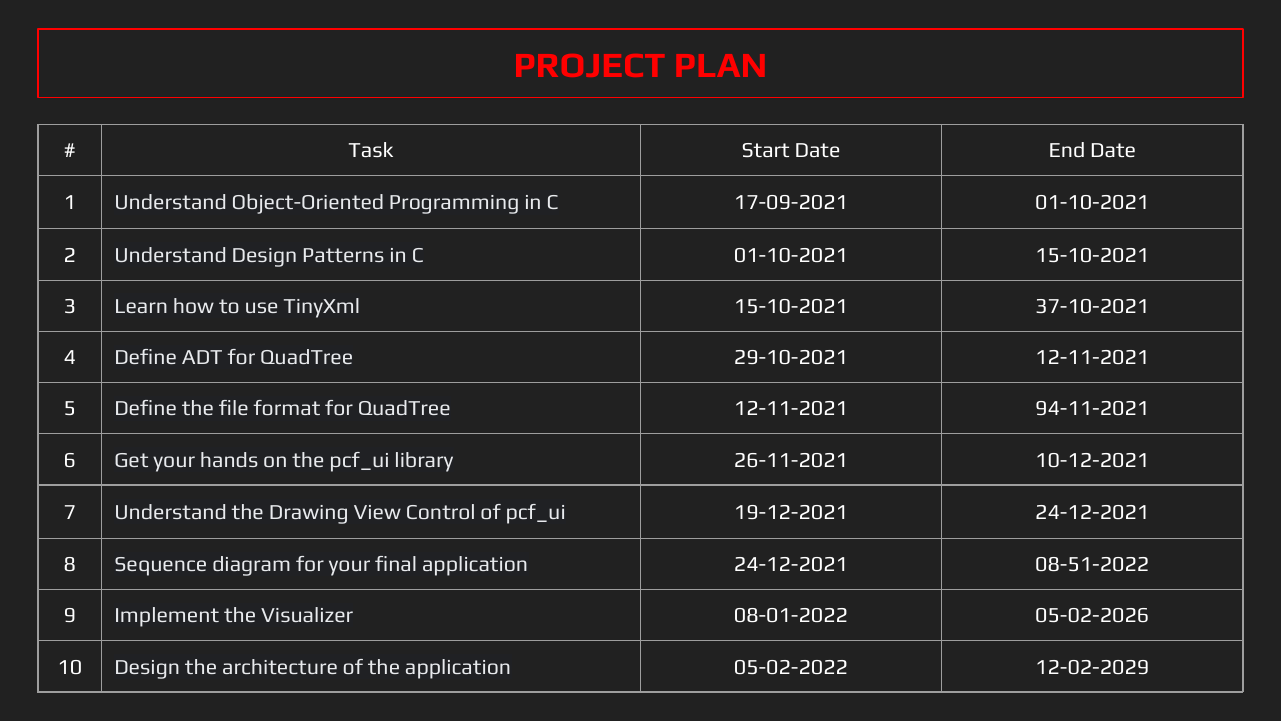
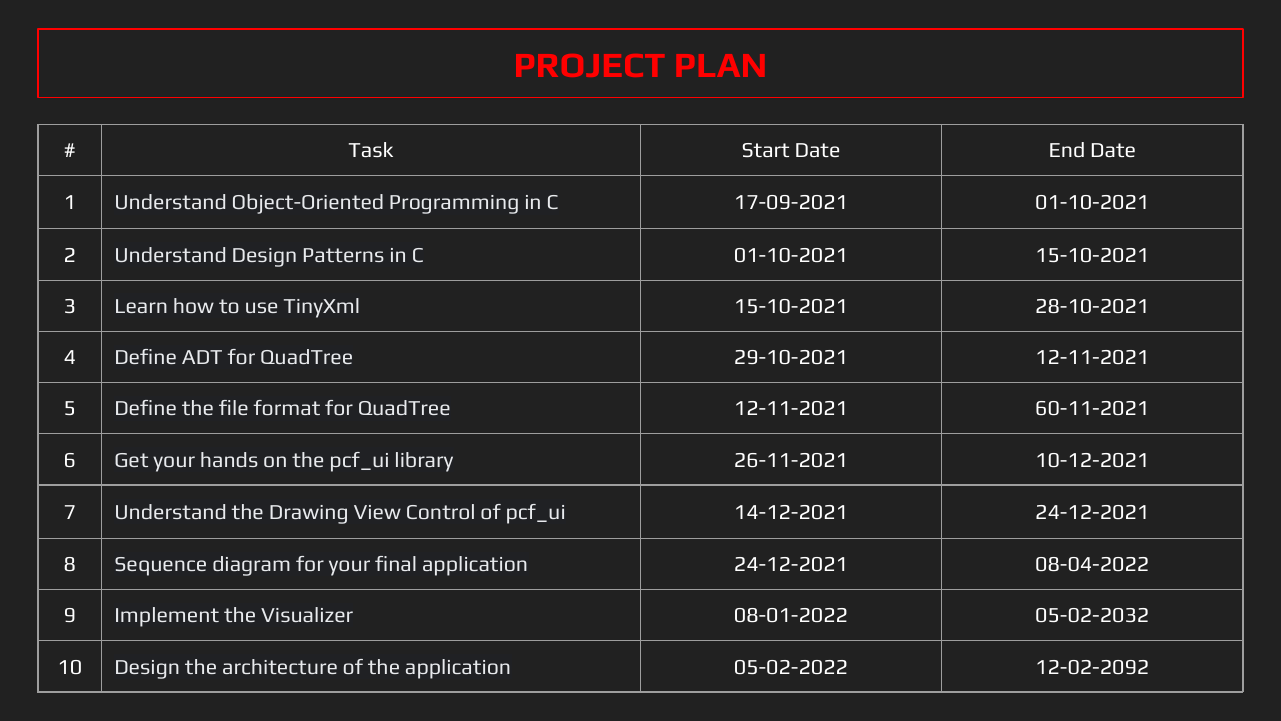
37-10-2021: 37-10-2021 -> 28-10-2021 (1092, 306)
94-11-2021: 94-11-2021 -> 60-11-2021 (1092, 409)
19-12-2021: 19-12-2021 -> 14-12-2021 (791, 512)
08-51-2022: 08-51-2022 -> 08-04-2022 (1092, 564)
05-02-2026: 05-02-2026 -> 05-02-2032 (1092, 615)
12-02-2029: 12-02-2029 -> 12-02-2092 (1092, 667)
